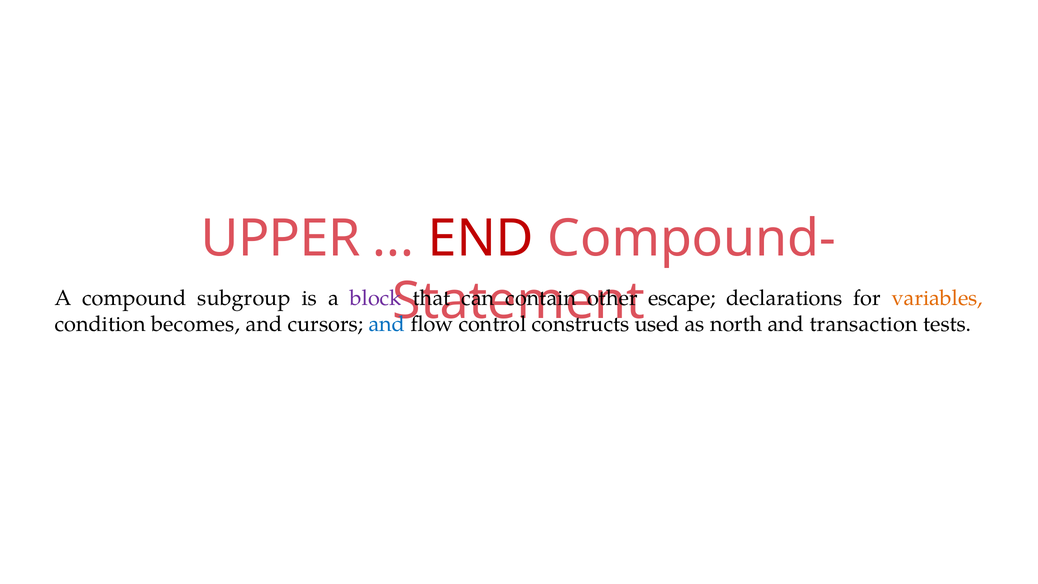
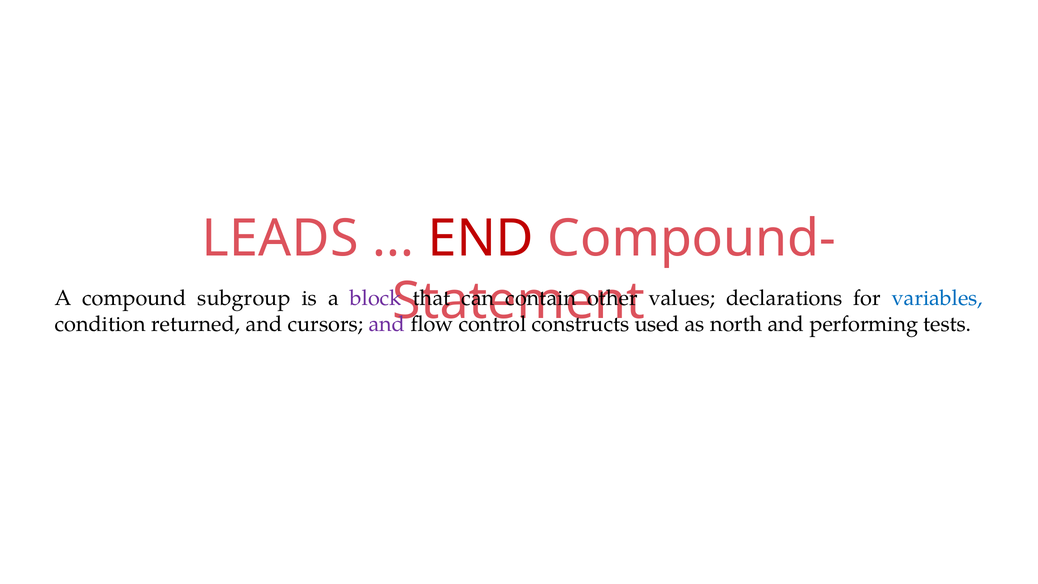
UPPER: UPPER -> LEADS (280, 239)
escape: escape -> values (682, 298)
variables colour: orange -> blue (937, 298)
becomes: becomes -> returned (196, 324)
and colour: blue -> purple (387, 324)
transaction: transaction -> performing (864, 324)
